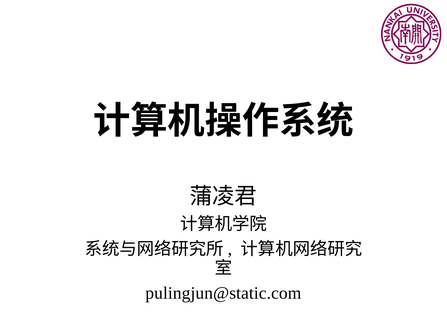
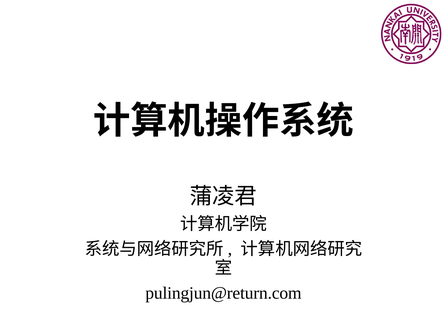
pulingjun@static.com: pulingjun@static.com -> pulingjun@return.com (223, 293)
